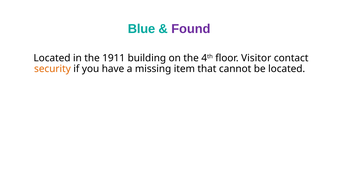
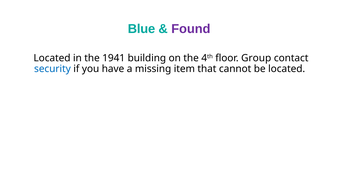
1911: 1911 -> 1941 (114, 58)
Visitor: Visitor -> Group (256, 58)
security colour: orange -> blue (52, 69)
